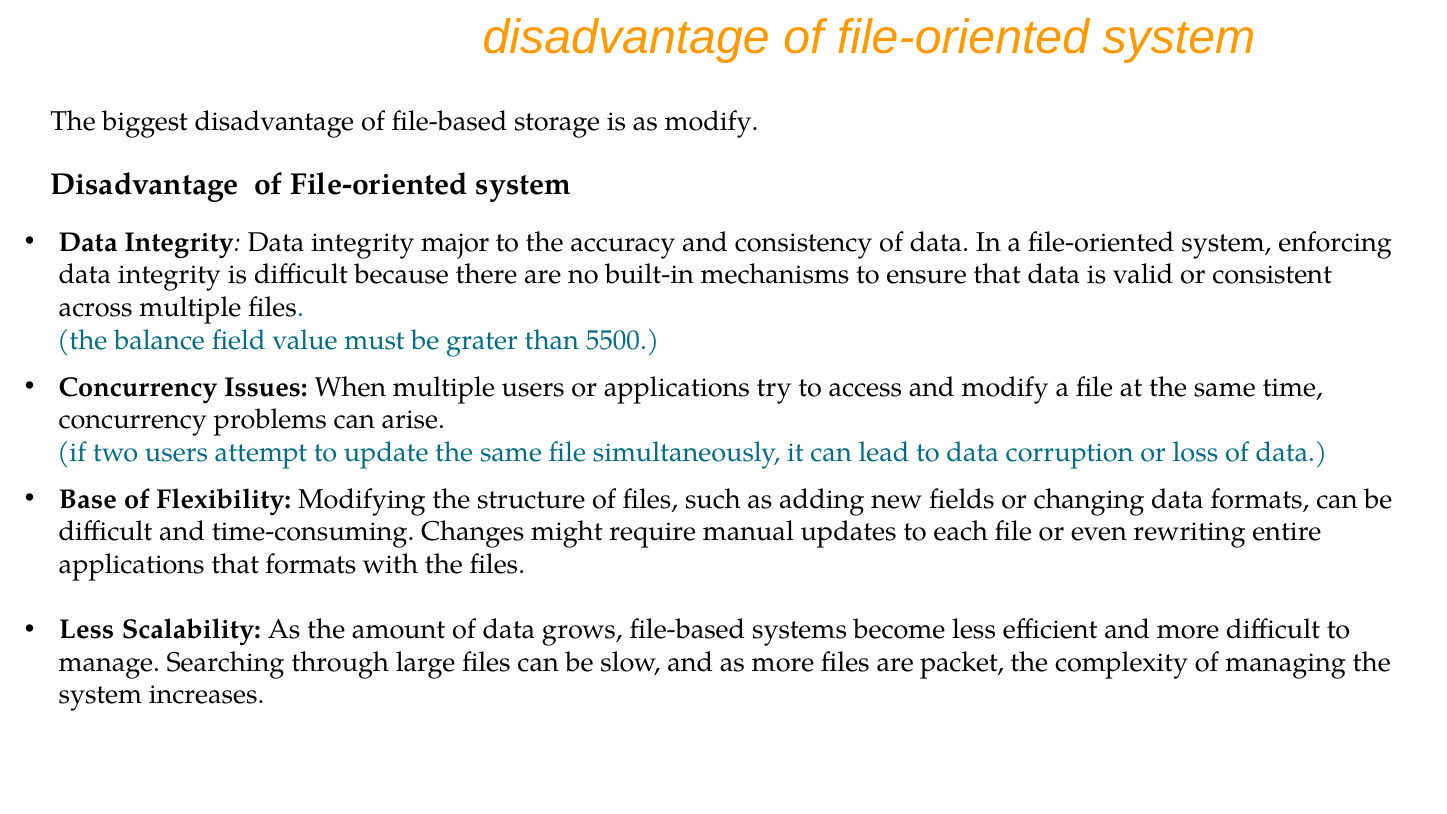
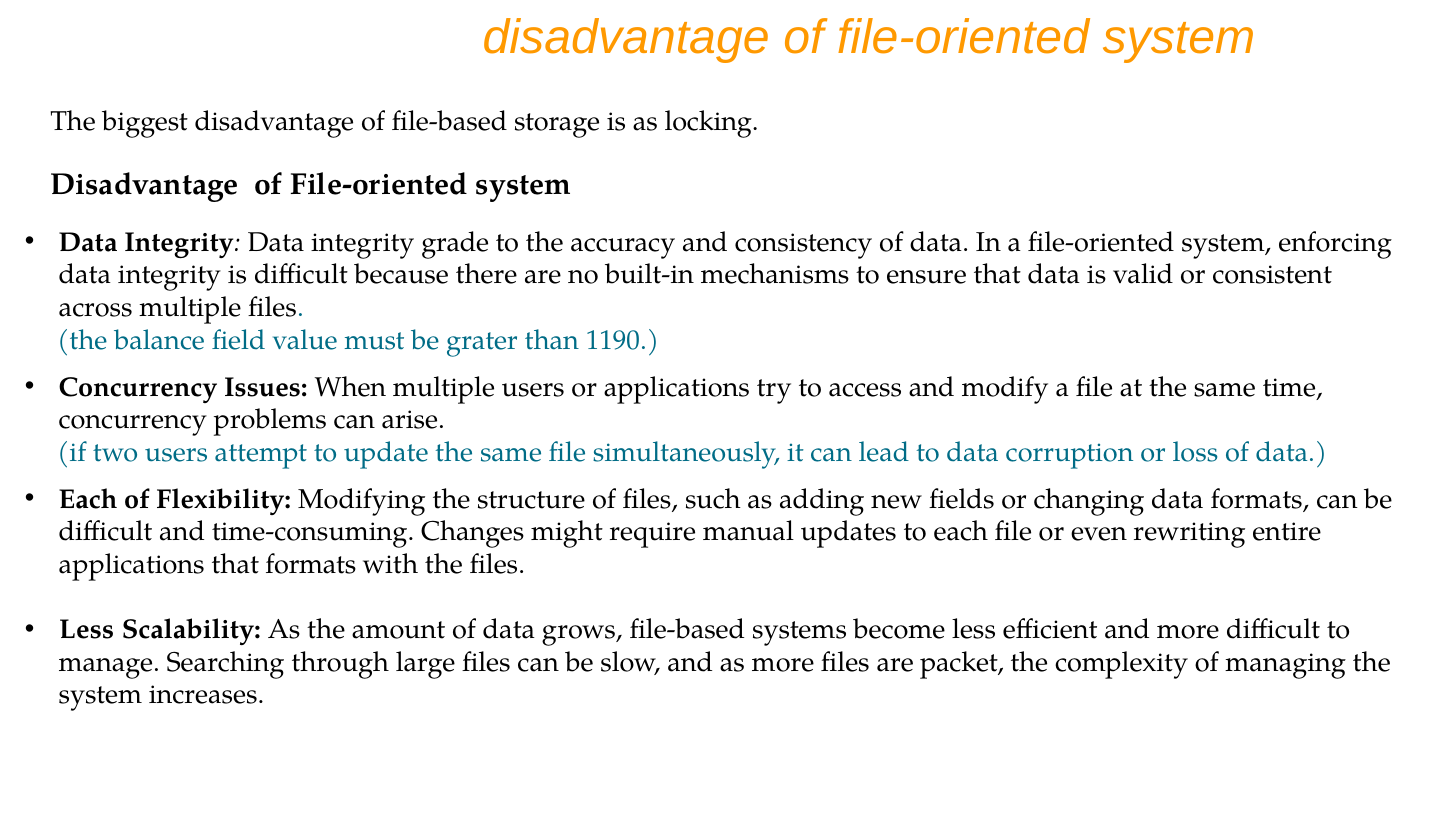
as modify: modify -> locking (712, 122)
major: major -> grade (455, 242)
5500: 5500 -> 1190 (623, 340)
Base: Base -> Each (88, 499)
